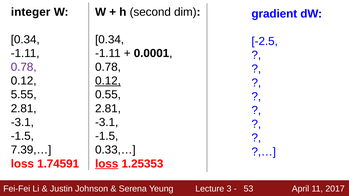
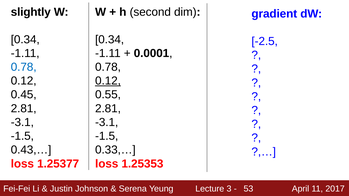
integer: integer -> slightly (31, 12)
0.78 colour: purple -> blue (24, 67)
5.55: 5.55 -> 0.45 (24, 95)
7.39,…: 7.39,… -> 0.43,… (31, 150)
1.74591: 1.74591 -> 1.25377 (58, 164)
loss underline: present -> none (107, 164)
